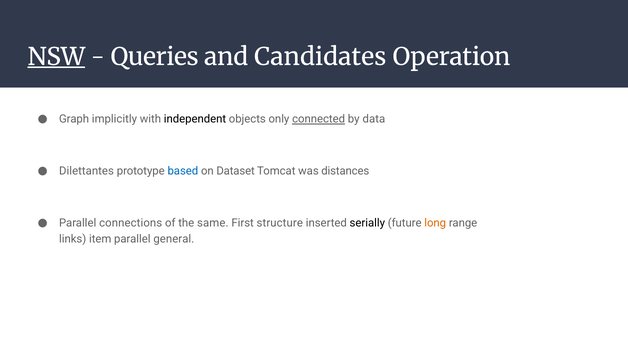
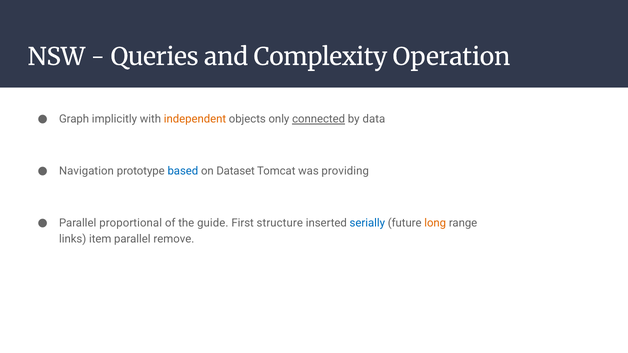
NSW underline: present -> none (56, 57)
Candidates: Candidates -> Complexity (320, 57)
independent colour: black -> orange (195, 119)
Dilettantes: Dilettantes -> Navigation (86, 171)
distances: distances -> providing (345, 171)
connections: connections -> proportional (131, 223)
same: same -> guide (213, 223)
serially colour: black -> blue (367, 223)
general: general -> remove (174, 239)
